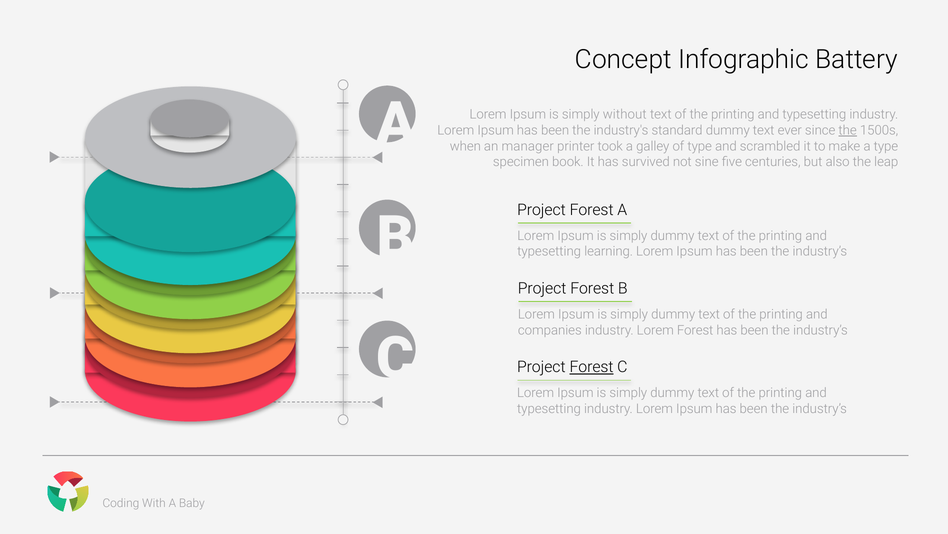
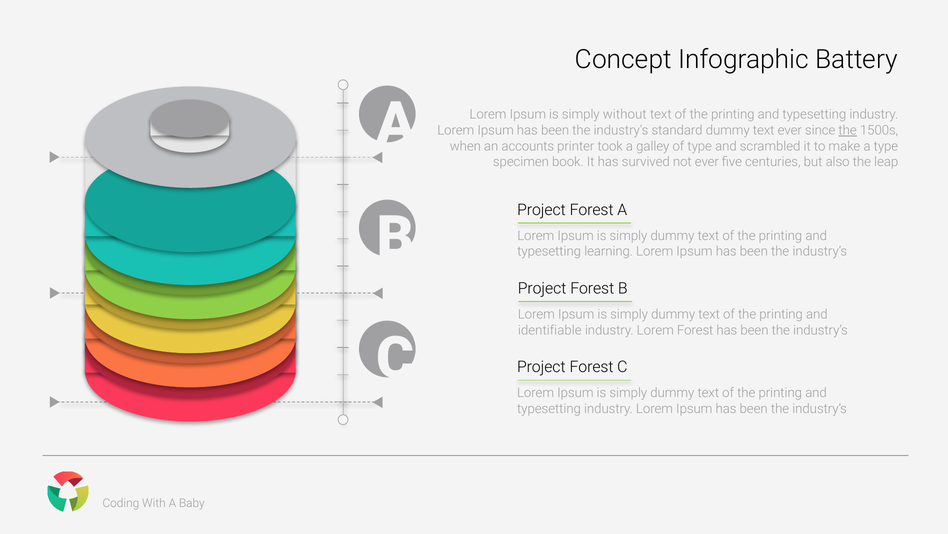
manager: manager -> accounts (528, 146)
not sine: sine -> ever (707, 162)
companies: companies -> identifiable (550, 330)
Forest underline: present -> none (592, 367)
